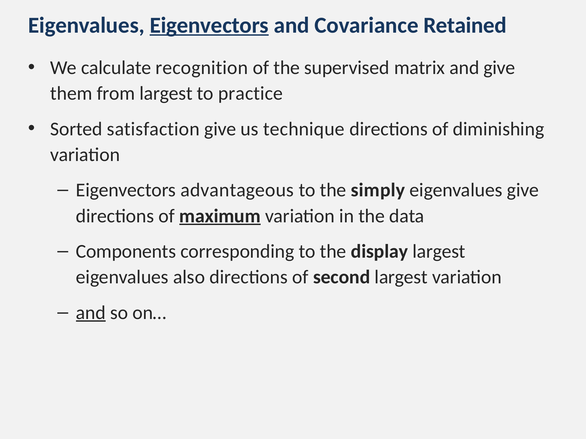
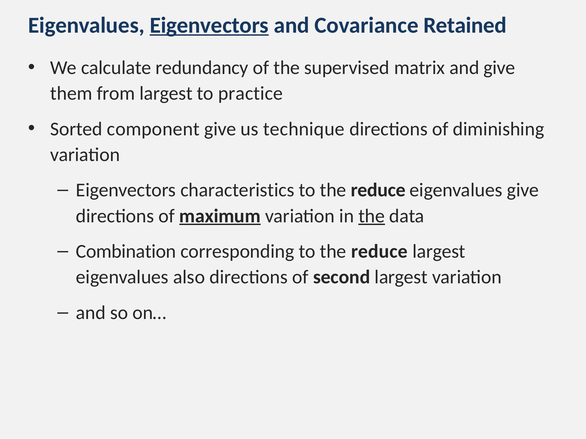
recognition: recognition -> redundancy (202, 68)
satisfaction: satisfaction -> component (153, 129)
advantageous: advantageous -> characteristics (237, 190)
simply: simply -> reduce (378, 190)
the underline: none -> present (372, 216)
Components: Components -> Combination (126, 252)
corresponding to the display: display -> reduce (379, 252)
and underline: present -> none (91, 313)
